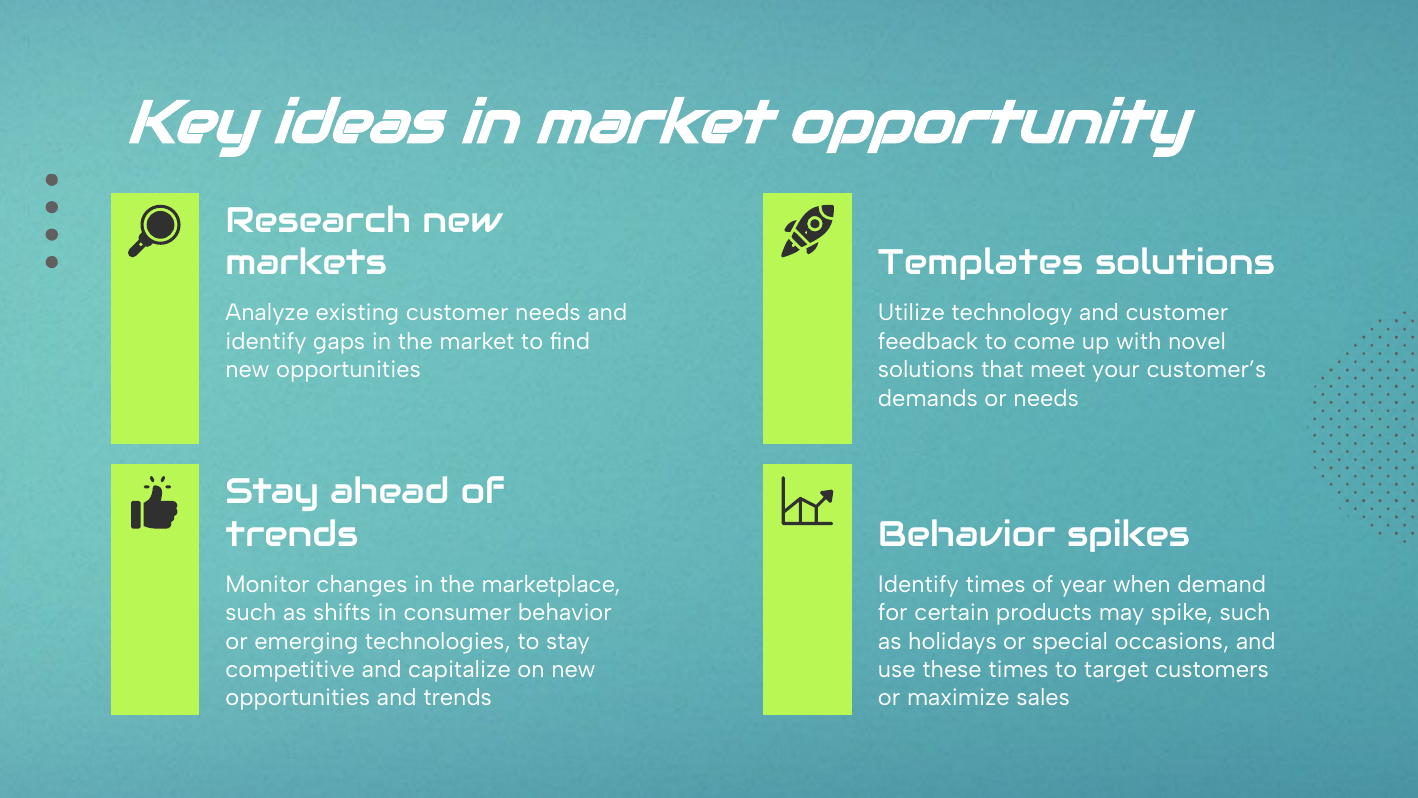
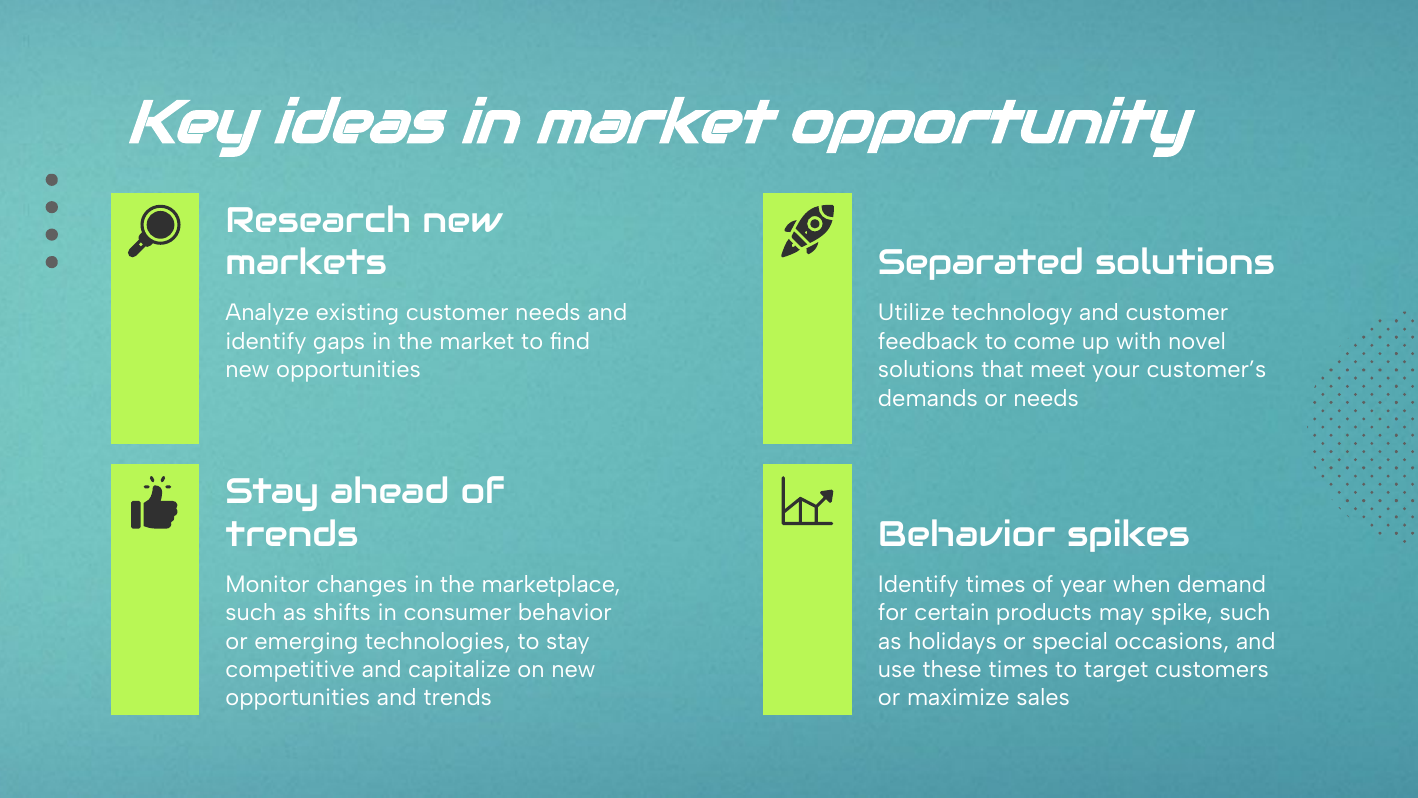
Templates: Templates -> Separated (981, 263)
